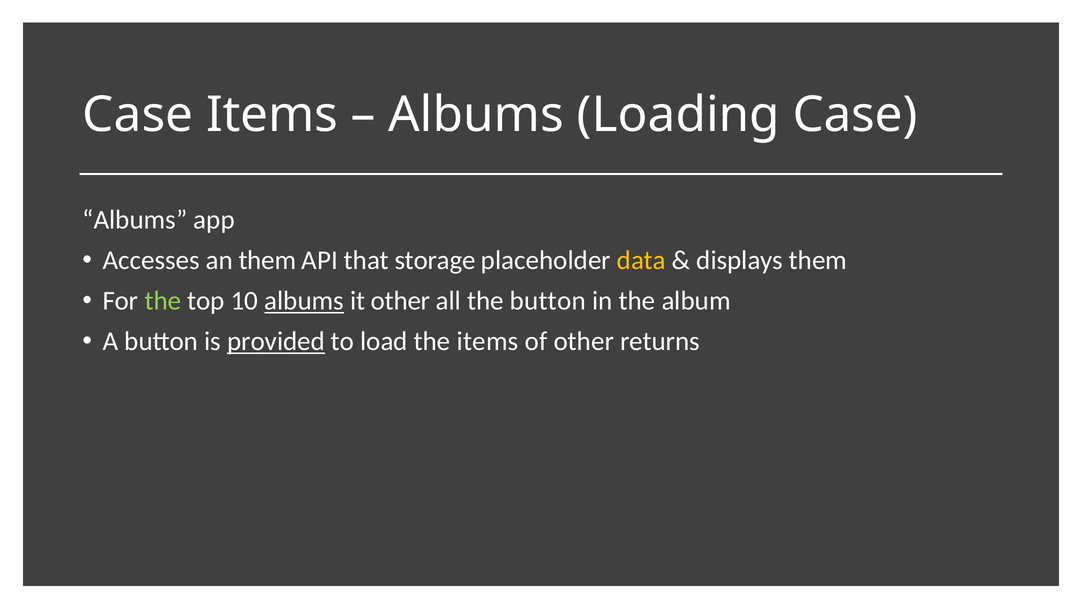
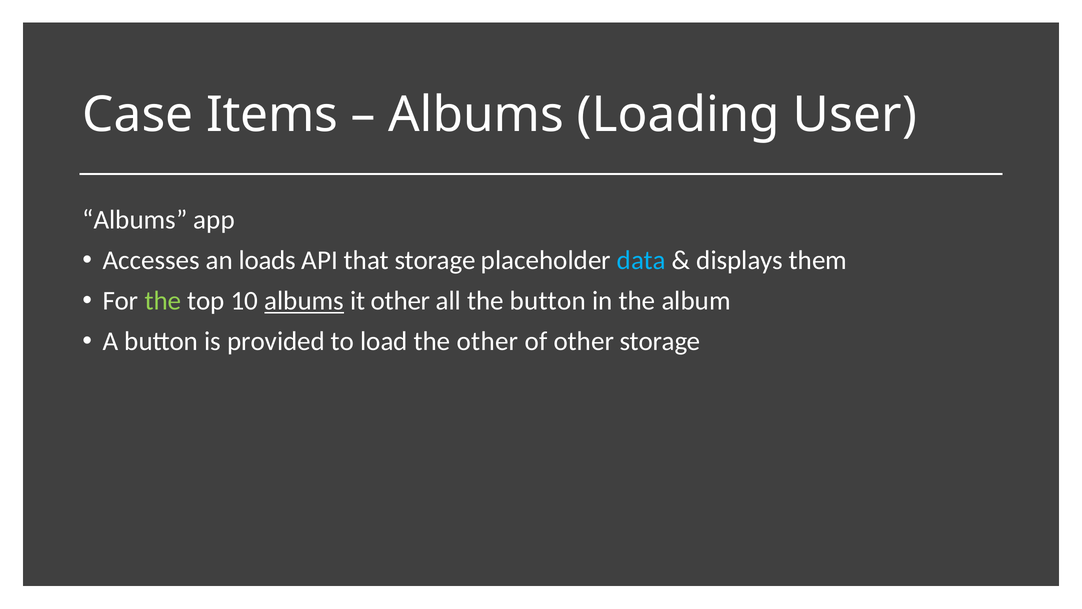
Loading Case: Case -> User (855, 115)
an them: them -> loads (267, 260)
data colour: yellow -> light blue (641, 260)
provided underline: present -> none (276, 341)
the items: items -> other (488, 341)
other returns: returns -> storage (660, 341)
